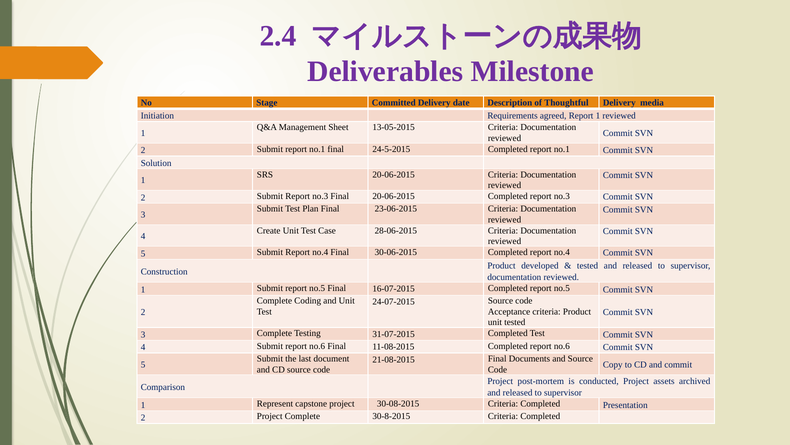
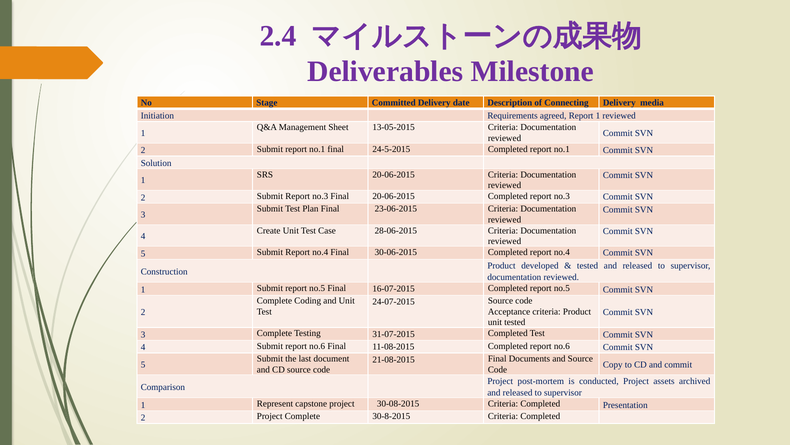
Thoughtful: Thoughtful -> Connecting (566, 102)
